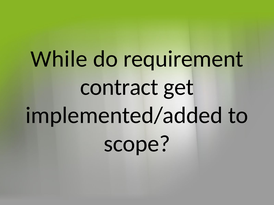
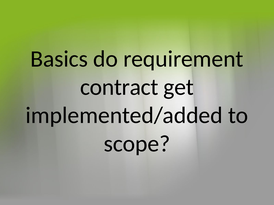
While: While -> Basics (59, 59)
